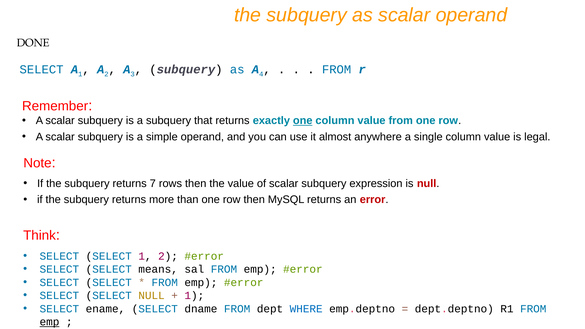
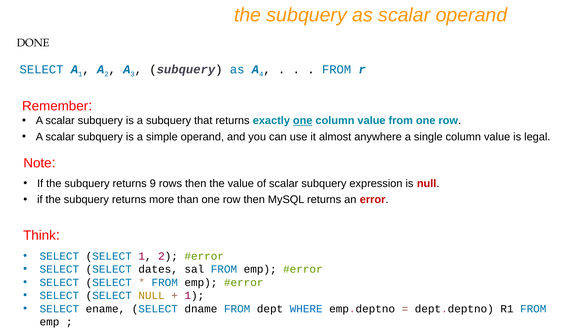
7: 7 -> 9 (153, 184)
means: means -> dates (158, 269)
emp underline: present -> none (50, 322)
